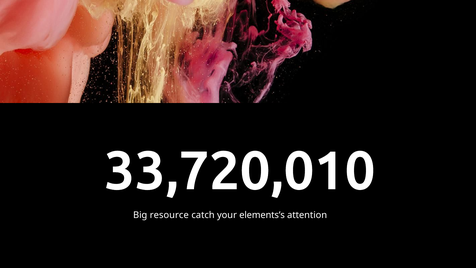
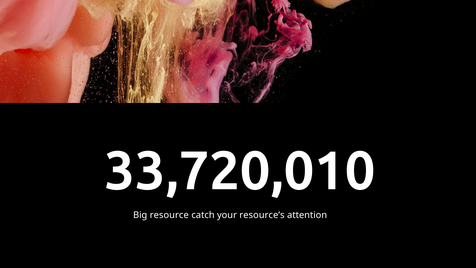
elements’s: elements’s -> resource’s (262, 215)
